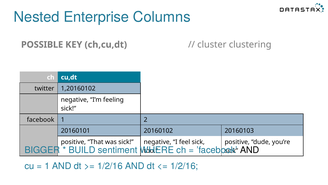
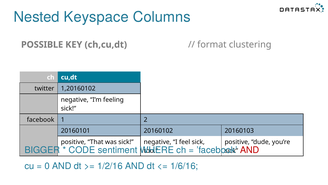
Enterprise: Enterprise -> Keyspace (96, 17)
cluster: cluster -> format (212, 45)
BUILD: BUILD -> CODE (82, 150)
AND colour: black -> red (250, 150)
1: 1 -> 0 (47, 166)
1/2/16: 1/2/16 -> 1/6/16 (184, 166)
